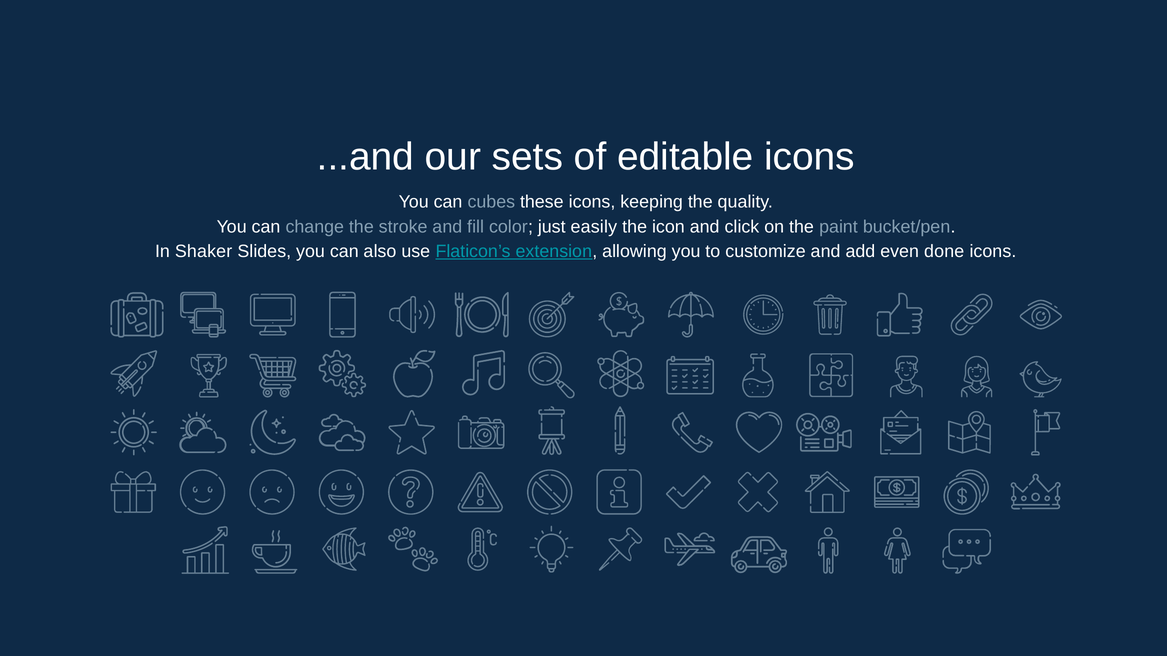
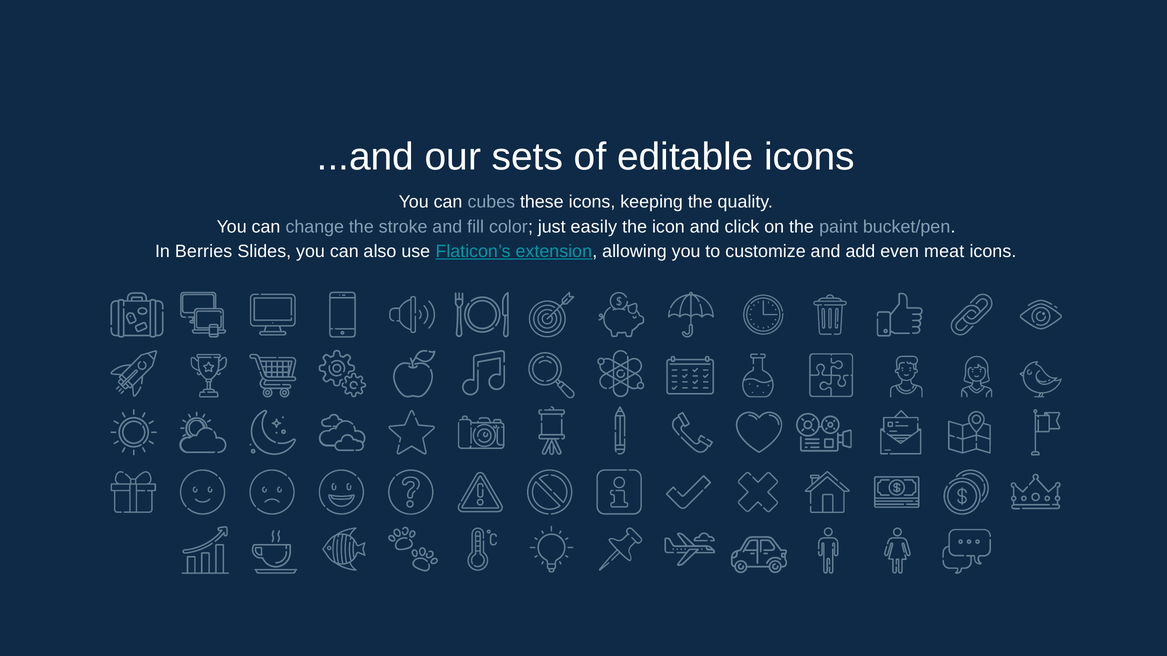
Shaker: Shaker -> Berries (204, 251)
done: done -> meat (944, 251)
